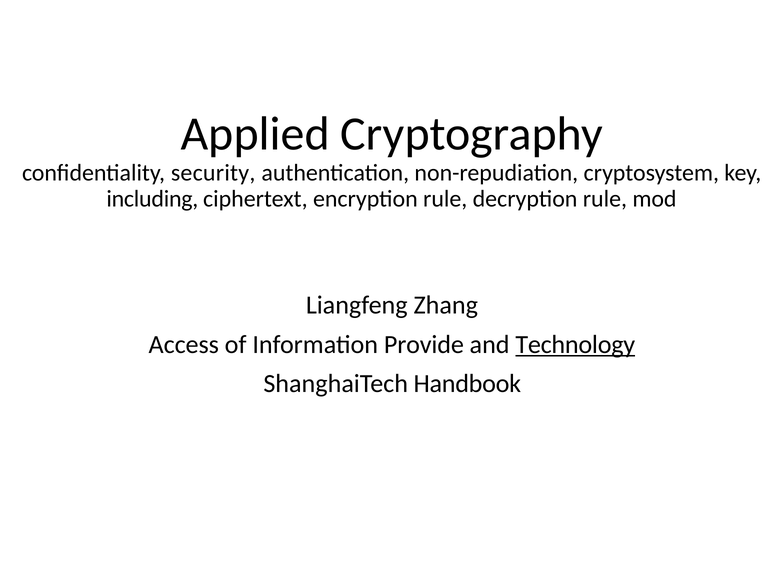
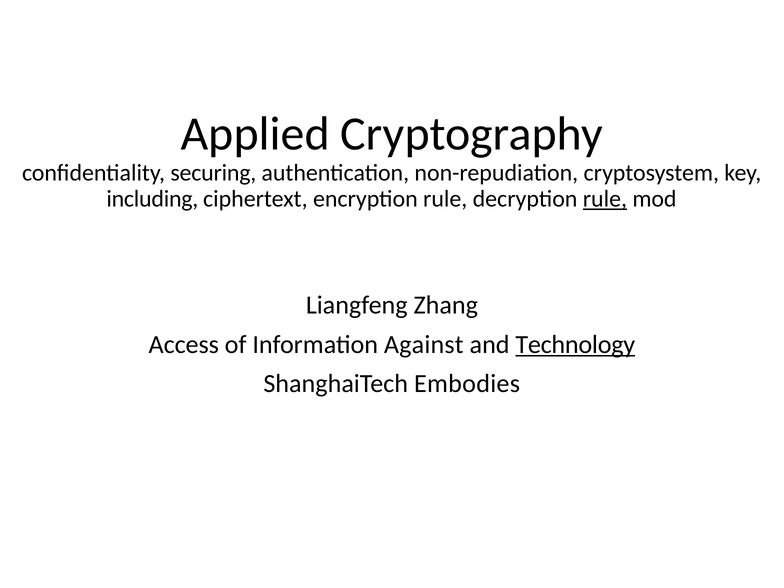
security: security -> securing (213, 173)
rule underline: none -> present (605, 199)
Provide: Provide -> Against (424, 344)
Handbook: Handbook -> Embodies (467, 384)
